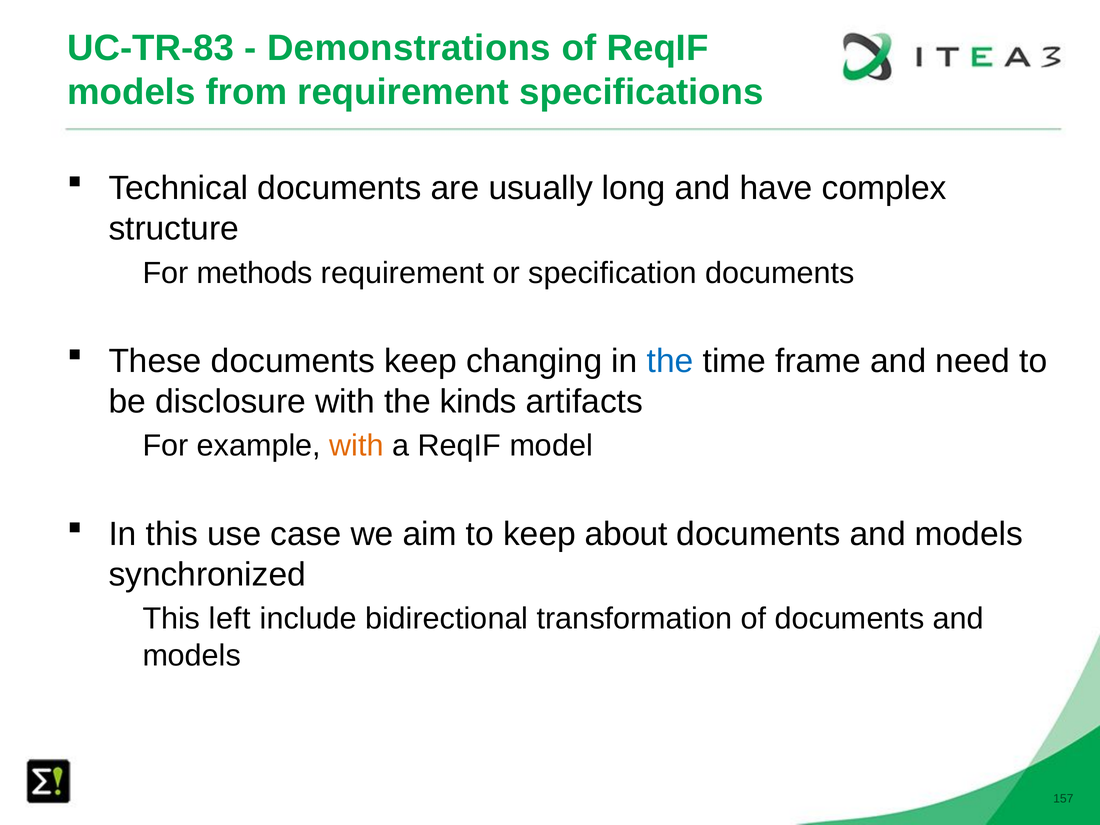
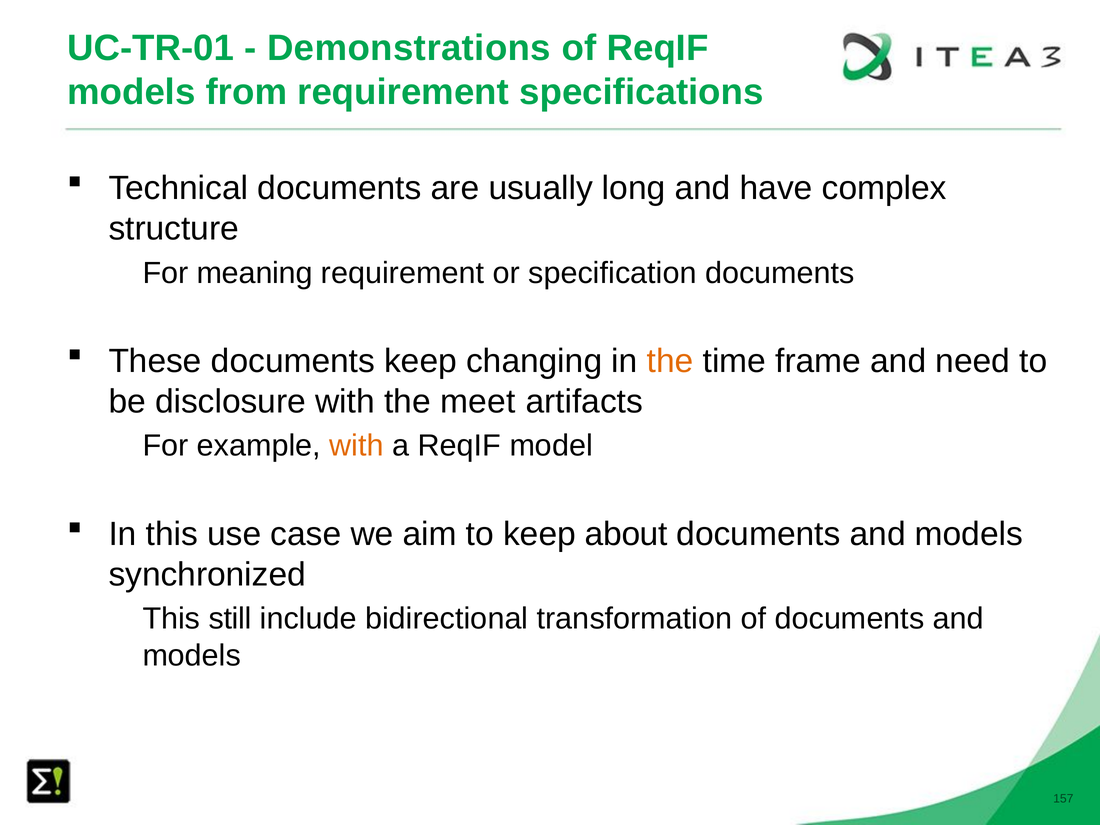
UC-TR-83: UC-TR-83 -> UC-TR-01 (151, 48)
methods: methods -> meaning (255, 273)
the colour: blue -> orange (670, 361)
kinds: kinds -> meet (478, 401)
left: left -> still (230, 619)
